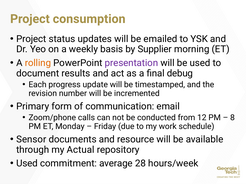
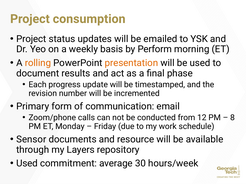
Supplier: Supplier -> Perform (155, 49)
presentation colour: purple -> orange (131, 63)
debug: debug -> phase (180, 73)
Actual: Actual -> Layers (81, 150)
28: 28 -> 30 (140, 164)
